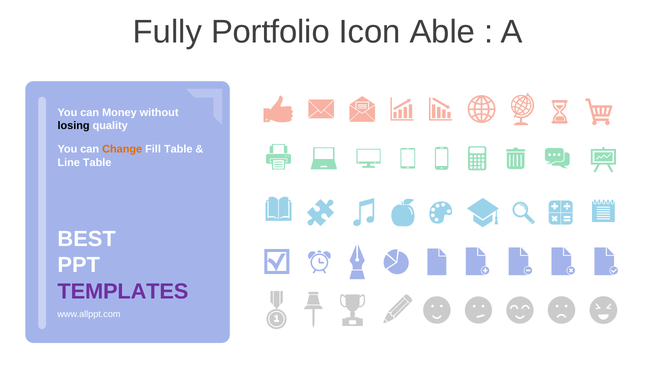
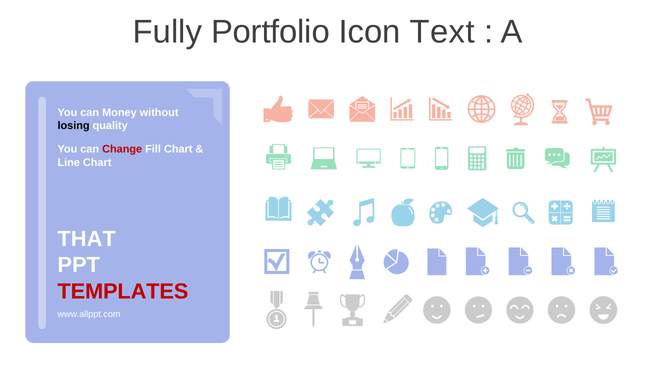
Able: Able -> Text (442, 32)
Change colour: orange -> red (122, 149)
Fill Table: Table -> Chart (178, 149)
Line Table: Table -> Chart (97, 162)
BEST: BEST -> THAT (87, 239)
TEMPLATES colour: purple -> red (123, 291)
